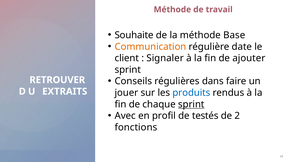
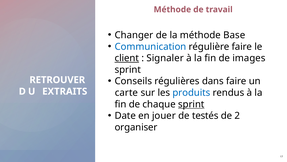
Souhaite: Souhaite -> Changer (134, 35)
Communication colour: orange -> blue (150, 46)
régulière date: date -> faire (242, 46)
client underline: none -> present (127, 58)
ajouter: ajouter -> images (249, 58)
jouer: jouer -> carte (126, 92)
Avec: Avec -> Date (125, 115)
profil: profil -> jouer (164, 115)
fonctions: fonctions -> organiser (136, 127)
